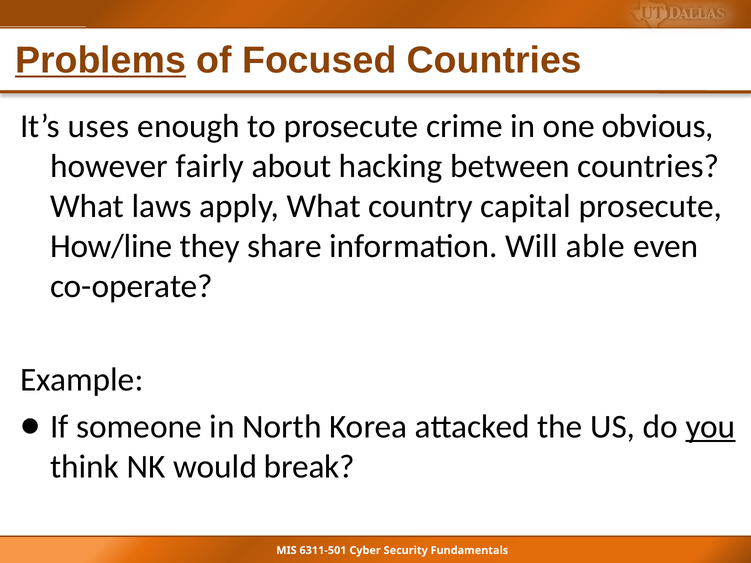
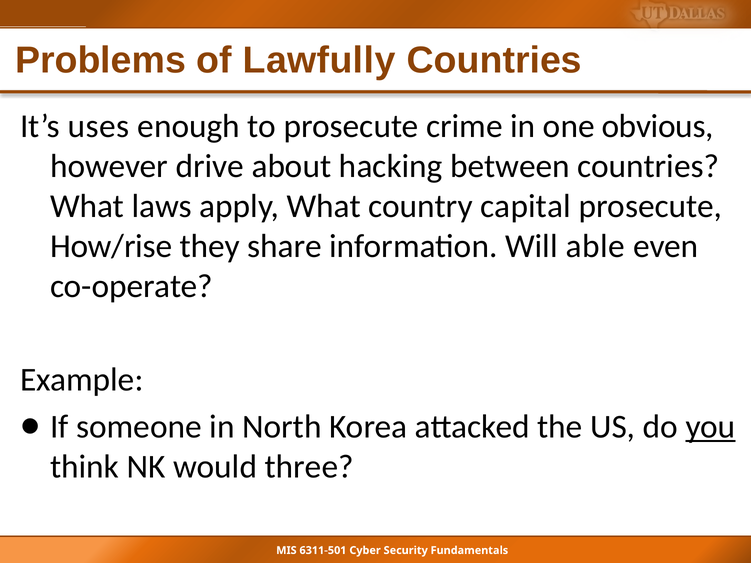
Problems underline: present -> none (100, 60)
Focused: Focused -> Lawfully (319, 60)
fairly: fairly -> drive (210, 166)
How/line: How/line -> How/rise (111, 246)
break: break -> three (309, 467)
